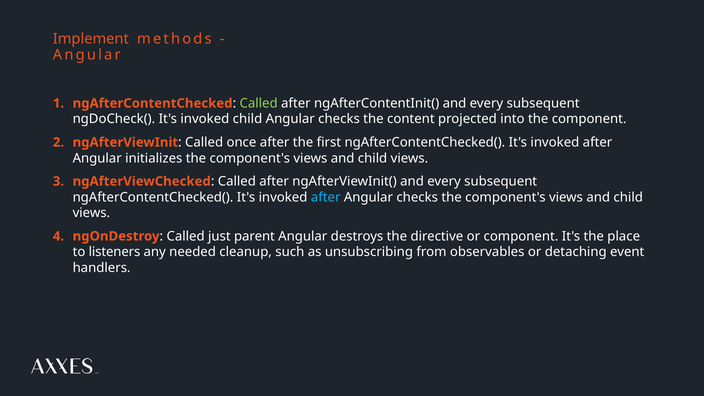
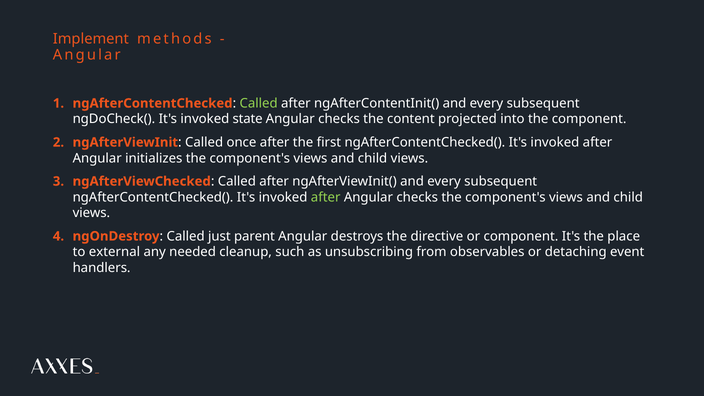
invoked child: child -> state (248, 119)
after colour: light blue -> light green (326, 197)
listeners: listeners -> external (114, 252)
